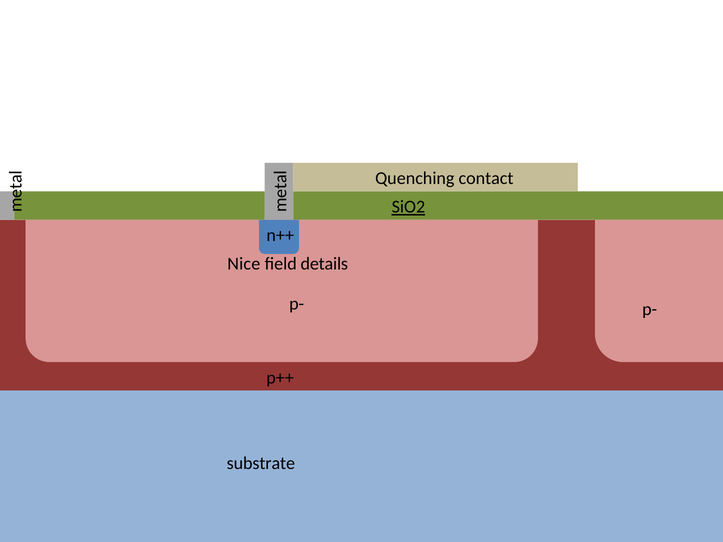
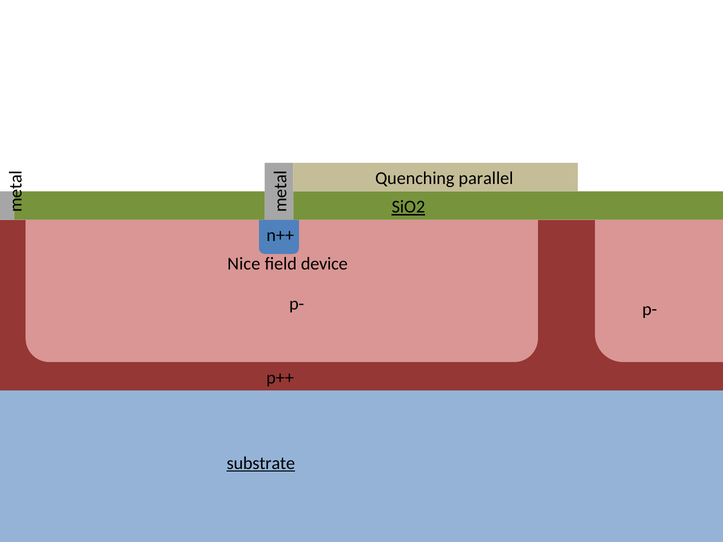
contact: contact -> parallel (486, 179)
details: details -> device (324, 264)
substrate underline: none -> present (261, 463)
